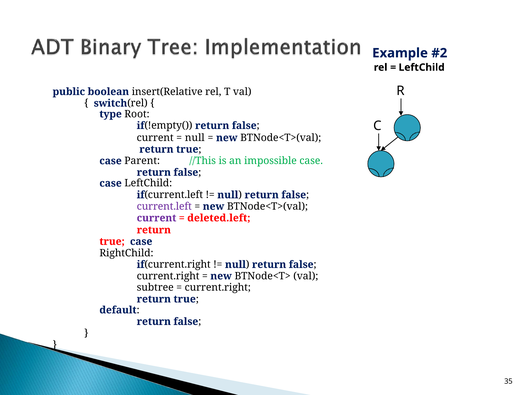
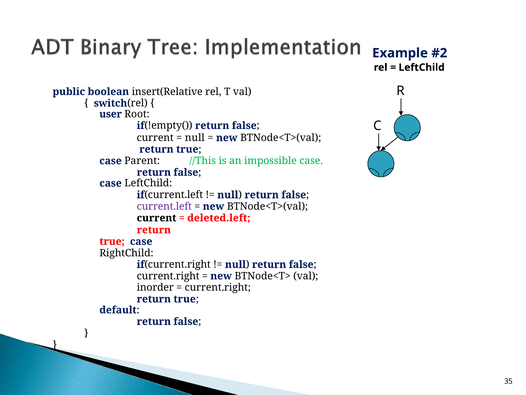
type: type -> user (111, 114)
current colour: purple -> black (157, 218)
subtree: subtree -> inorder (155, 287)
